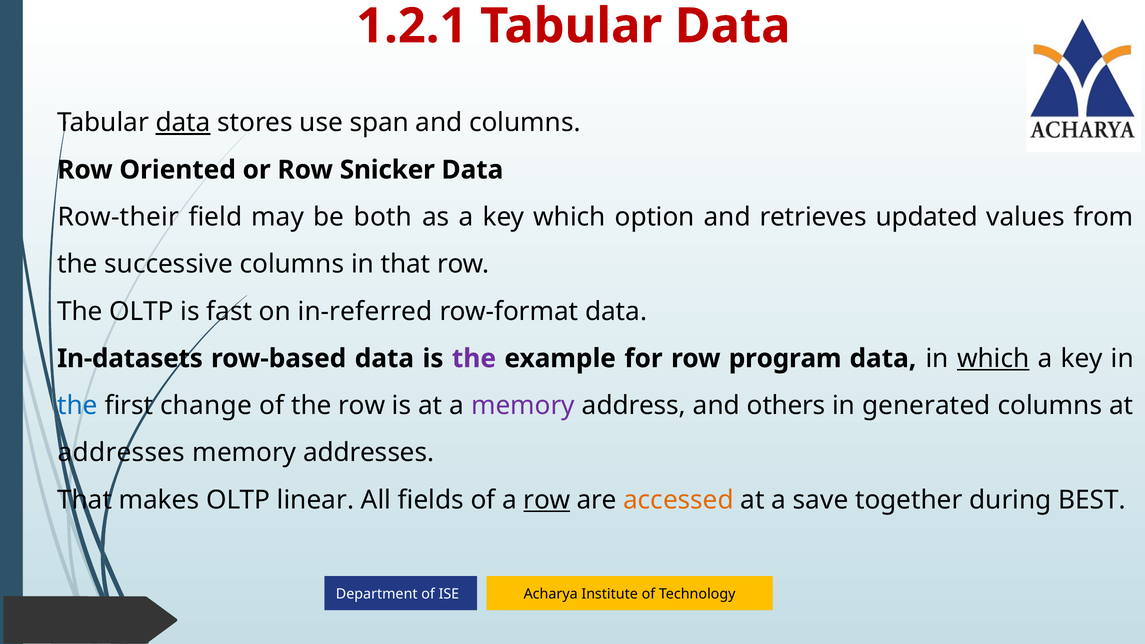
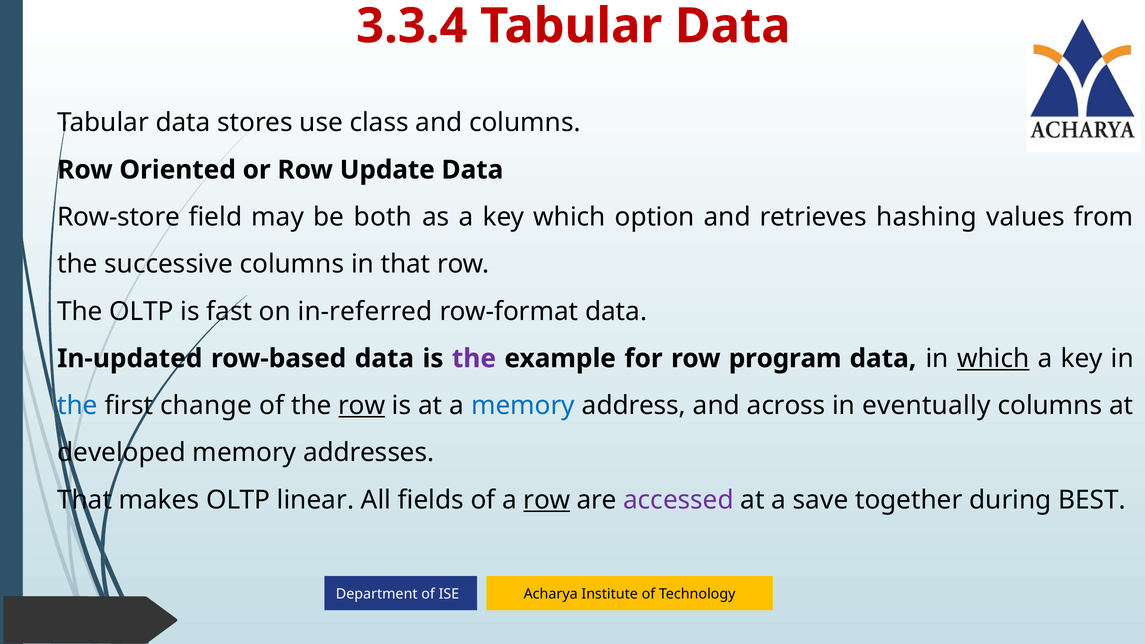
1.2.1: 1.2.1 -> 3.3.4 (412, 26)
data underline: present -> none (183, 123)
span: span -> class (379, 123)
Snicker: Snicker -> Update (387, 170)
Row-their: Row-their -> Row-store (119, 217)
updated: updated -> hashing (926, 217)
In-datasets: In-datasets -> In-updated (130, 359)
row underline: none -> present (362, 406)
memory colour: purple -> blue (523, 406)
others: others -> across (786, 406)
generated: generated -> eventually (926, 406)
addresses: addresses -> developed (122, 453)
accessed colour: orange -> purple (678, 500)
